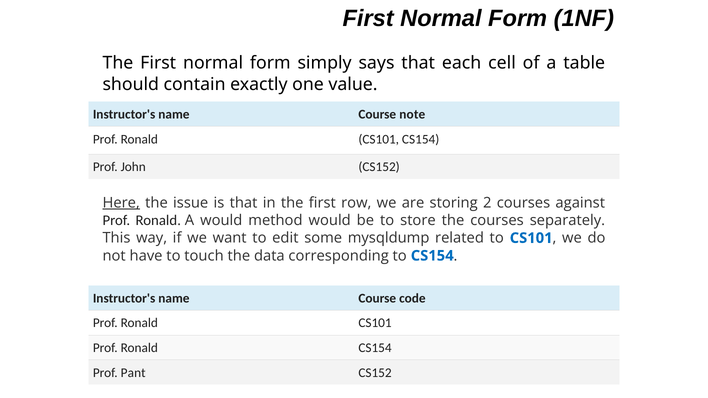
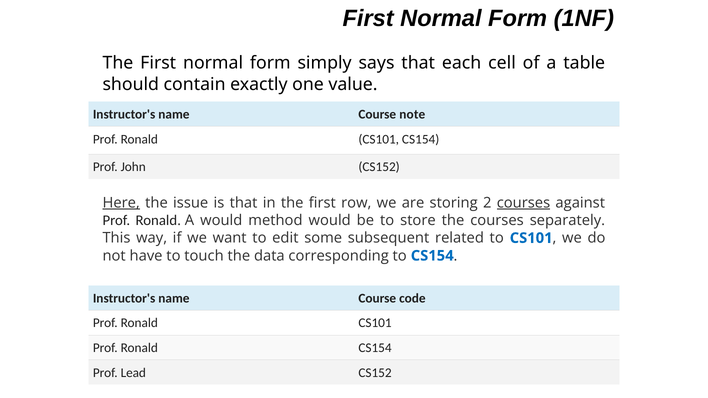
courses underline: none -> present (523, 203)
mysqldump: mysqldump -> subsequent (389, 238)
Pant: Pant -> Lead (133, 373)
